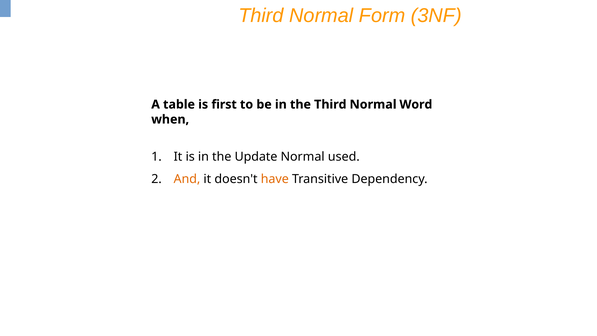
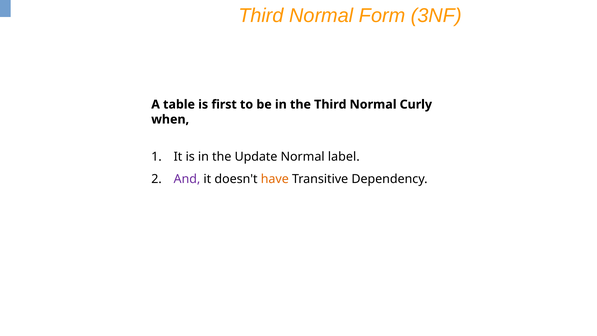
Word: Word -> Curly (416, 104)
used: used -> label (344, 157)
And colour: orange -> purple (187, 179)
